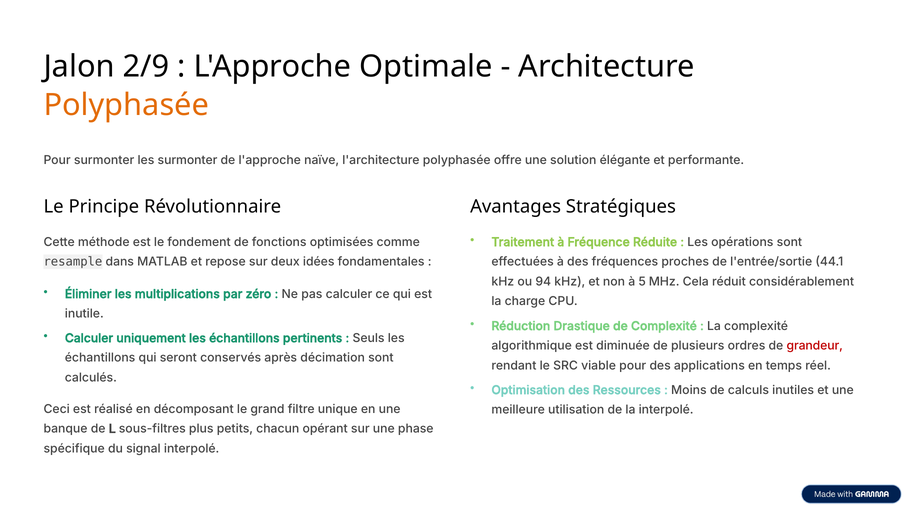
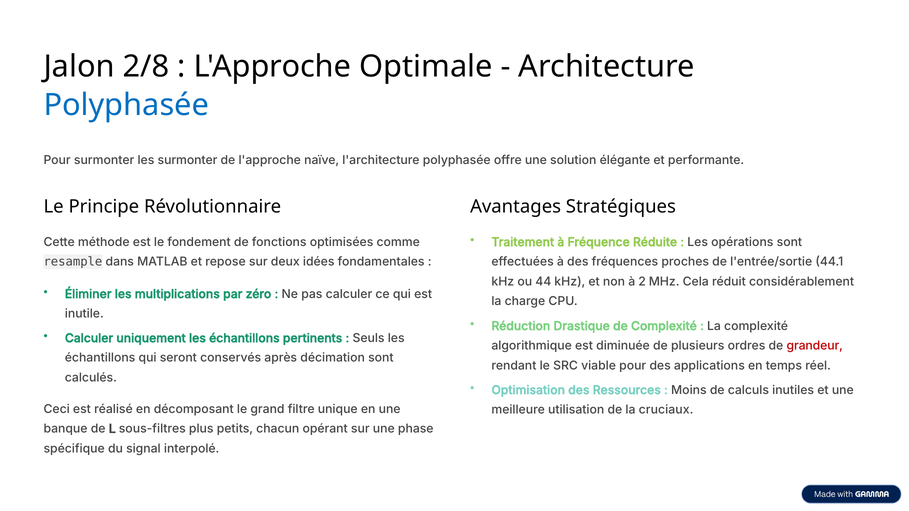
2/9: 2/9 -> 2/8 (146, 67)
Polyphasée colour: orange -> blue (126, 105)
94: 94 -> 44 (543, 282)
5: 5 -> 2 (642, 282)
la interpolé: interpolé -> cruciaux (666, 410)
